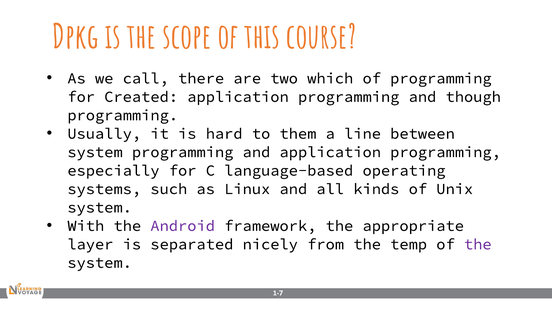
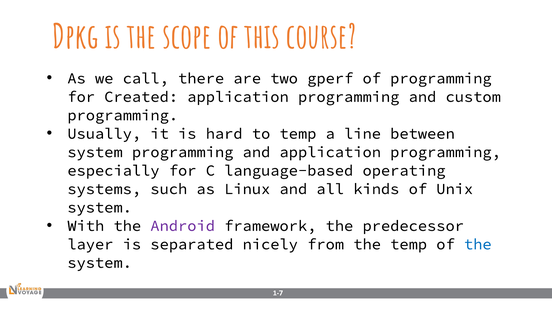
which: which -> gperf (330, 78)
though: though -> custom (473, 97)
to them: them -> temp (298, 133)
appropriate: appropriate -> predecessor (413, 225)
the colour: purple -> blue (478, 244)
